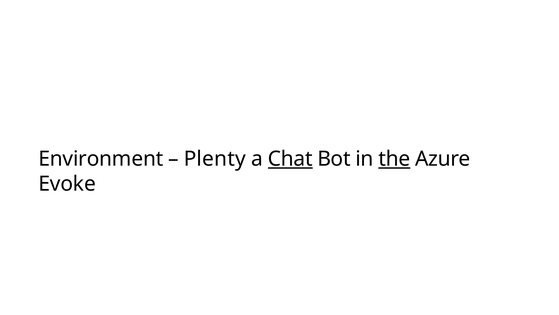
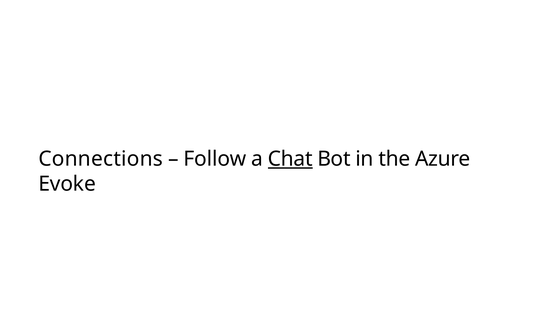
Environment: Environment -> Connections (101, 159)
Plenty: Plenty -> Follow (215, 159)
the underline: present -> none (394, 159)
